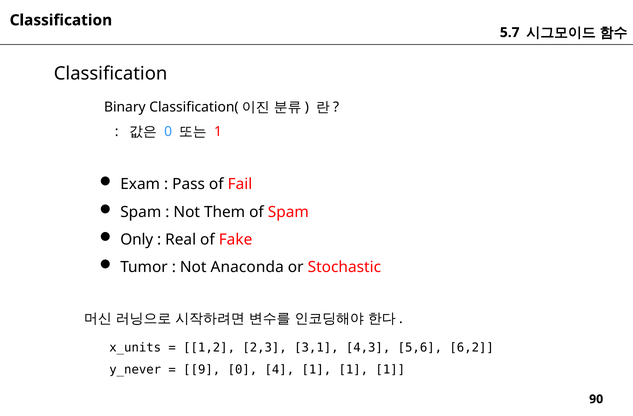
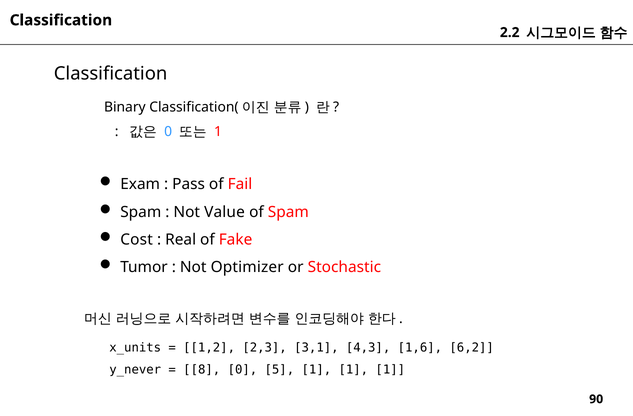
5.7: 5.7 -> 2.2 (510, 32)
Them: Them -> Value (224, 212)
Only: Only -> Cost (137, 240)
Anaconda: Anaconda -> Optimizer (247, 267)
5,6: 5,6 -> 1,6 (420, 348)
9: 9 -> 8 (202, 370)
4: 4 -> 5 (279, 370)
